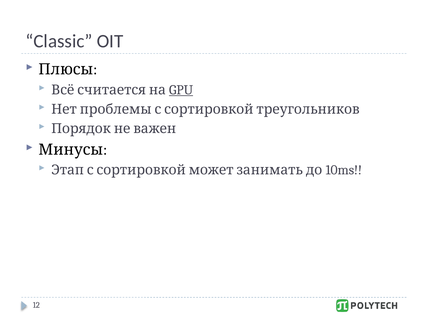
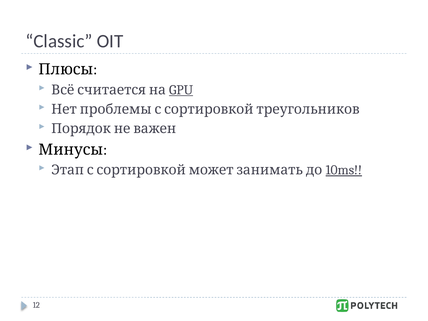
10ms underline: none -> present (344, 170)
